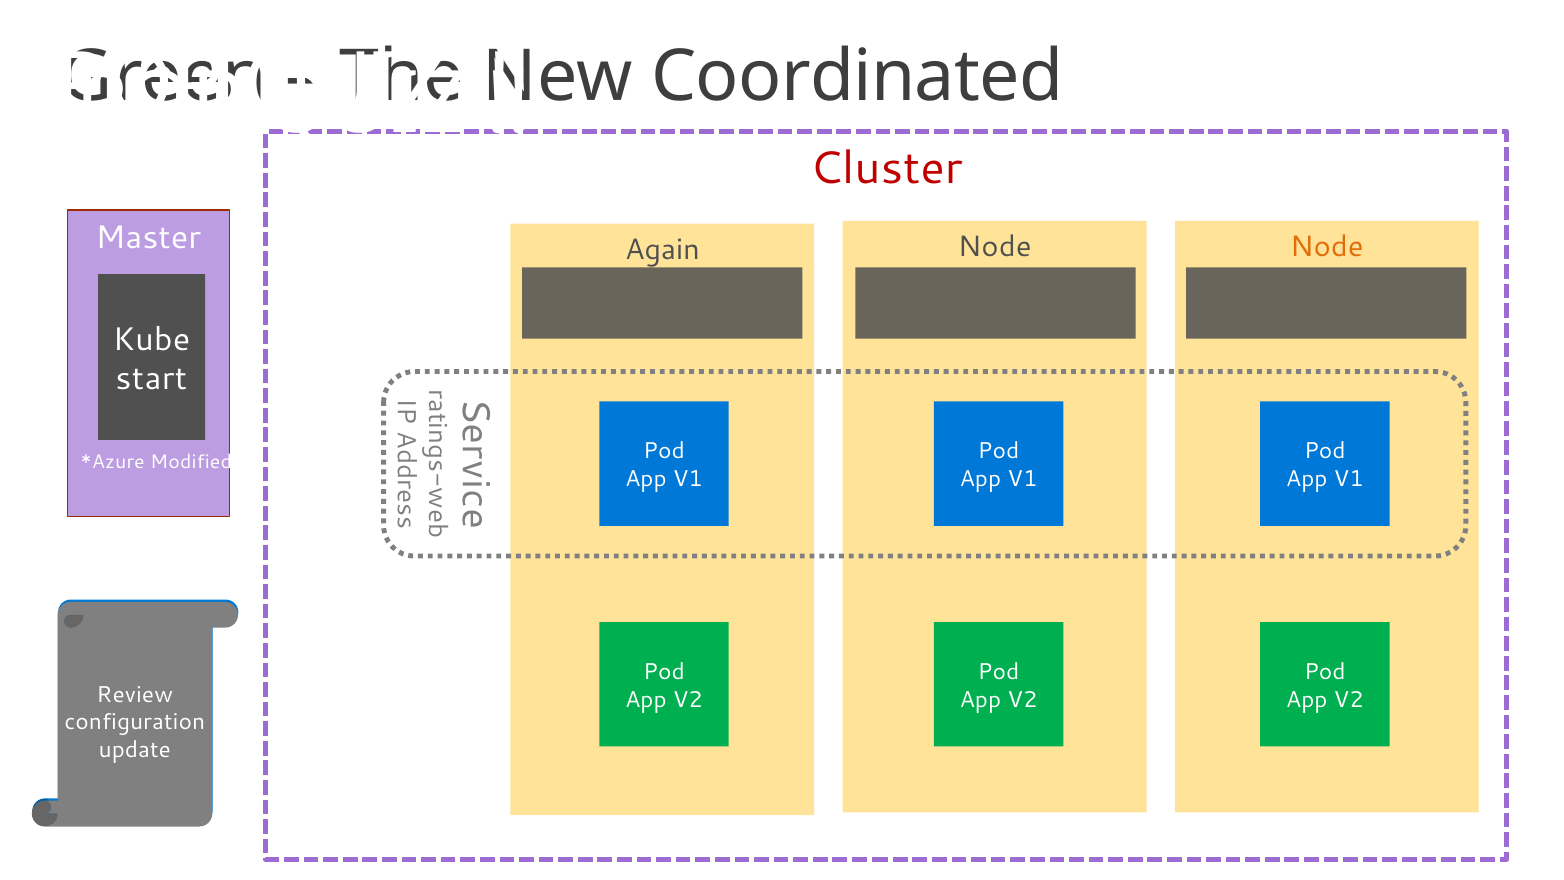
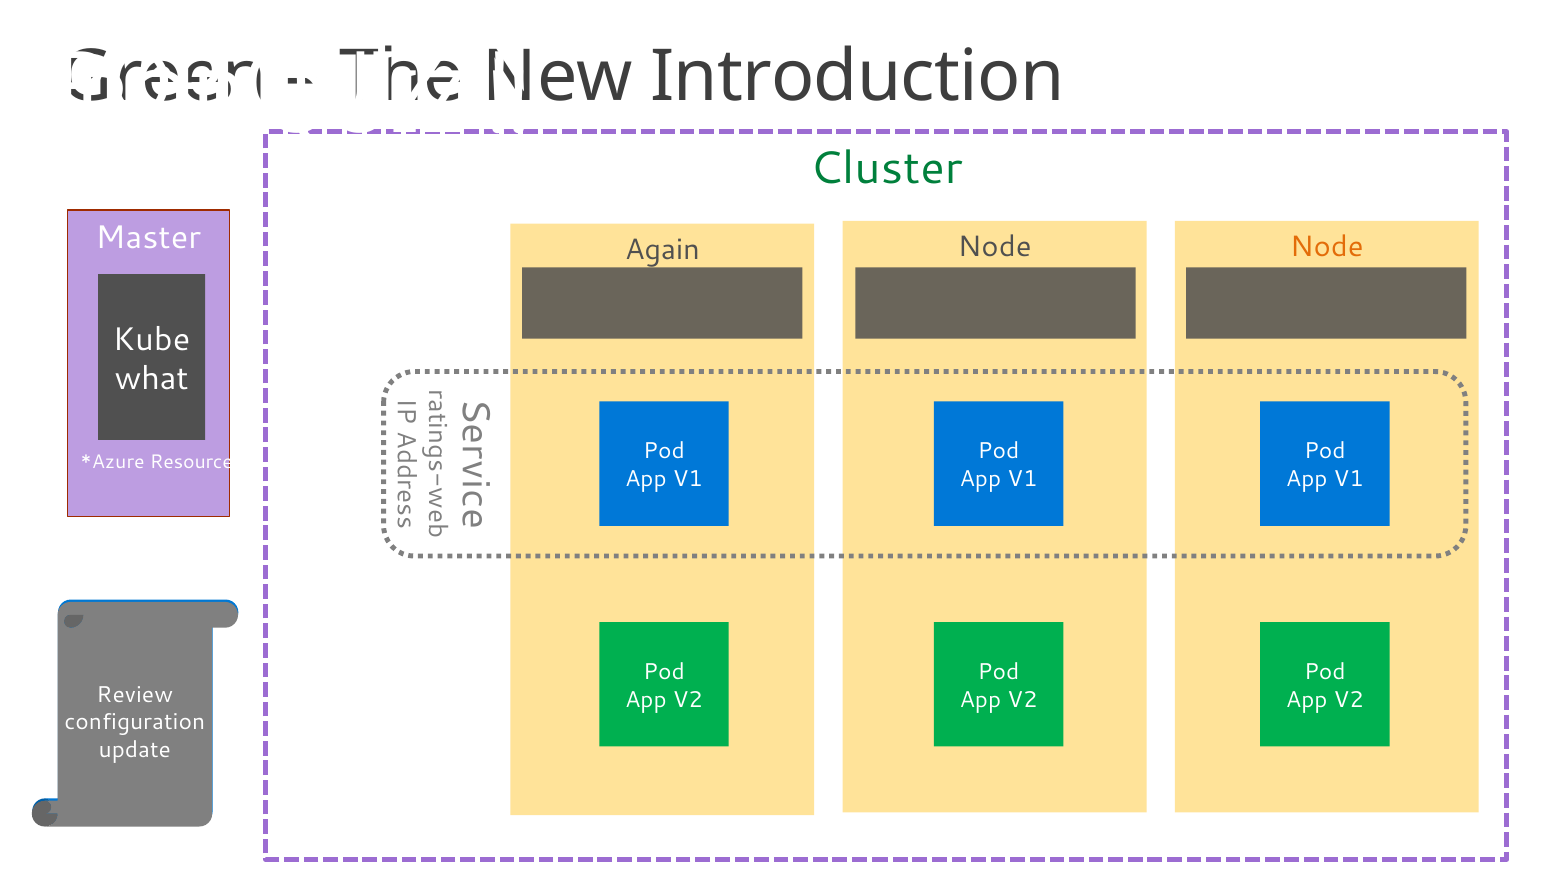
Coordinated: Coordinated -> Introduction (857, 77)
Cluster colour: red -> green (886, 168)
start: start -> what (152, 379)
Modified: Modified -> Resource (191, 462)
